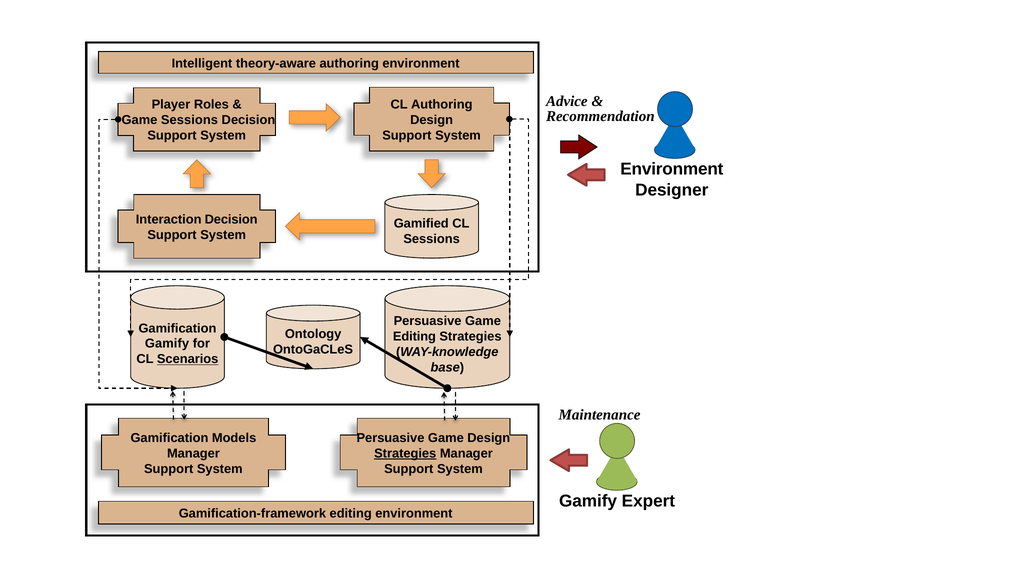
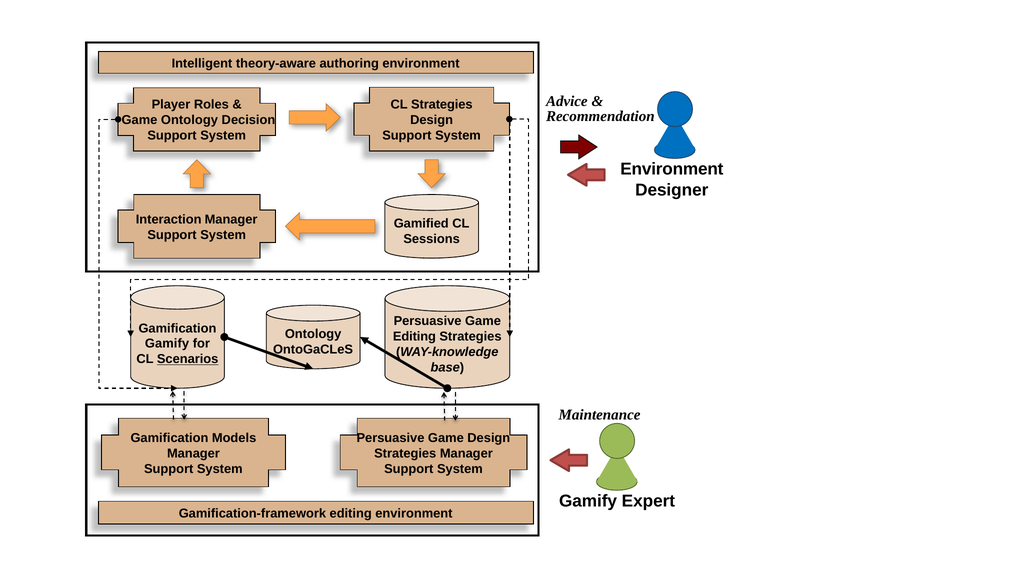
CL Authoring: Authoring -> Strategies (442, 105)
Game Sessions: Sessions -> Ontology (189, 120)
Interaction Decision: Decision -> Manager (231, 219)
Strategies underline: present -> none (405, 453)
